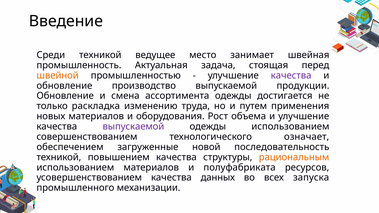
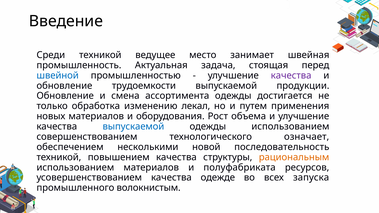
швейной colour: orange -> blue (58, 75)
производство: производство -> трудоемкости (144, 86)
раскладка: раскладка -> обработка (96, 106)
труда: труда -> лекал (196, 106)
выпускаемой colour: purple -> blue (133, 127)
загруженные: загруженные -> несколькими (148, 147)
данных: данных -> одежде (218, 178)
механизации: механизации -> волокнистым (149, 188)
